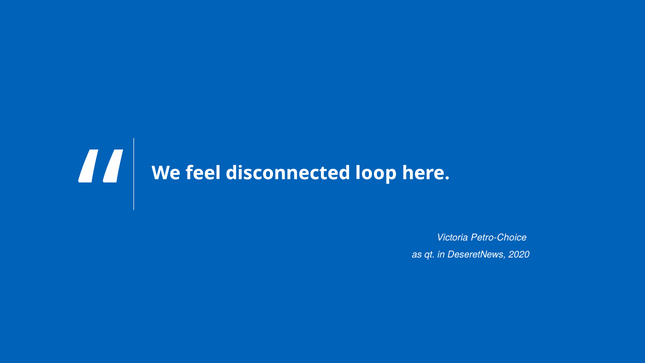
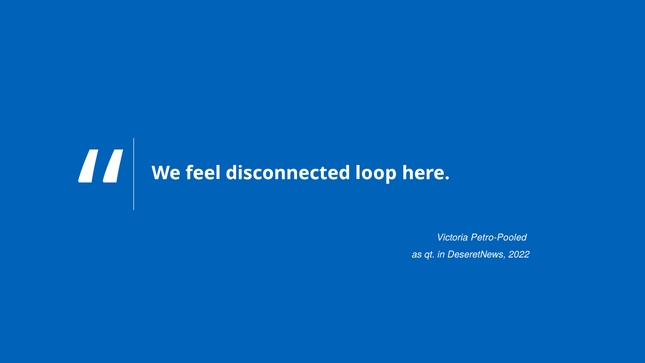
Petro-Choice: Petro-Choice -> Petro-Pooled (499, 238)
2020: 2020 -> 2022 (519, 255)
